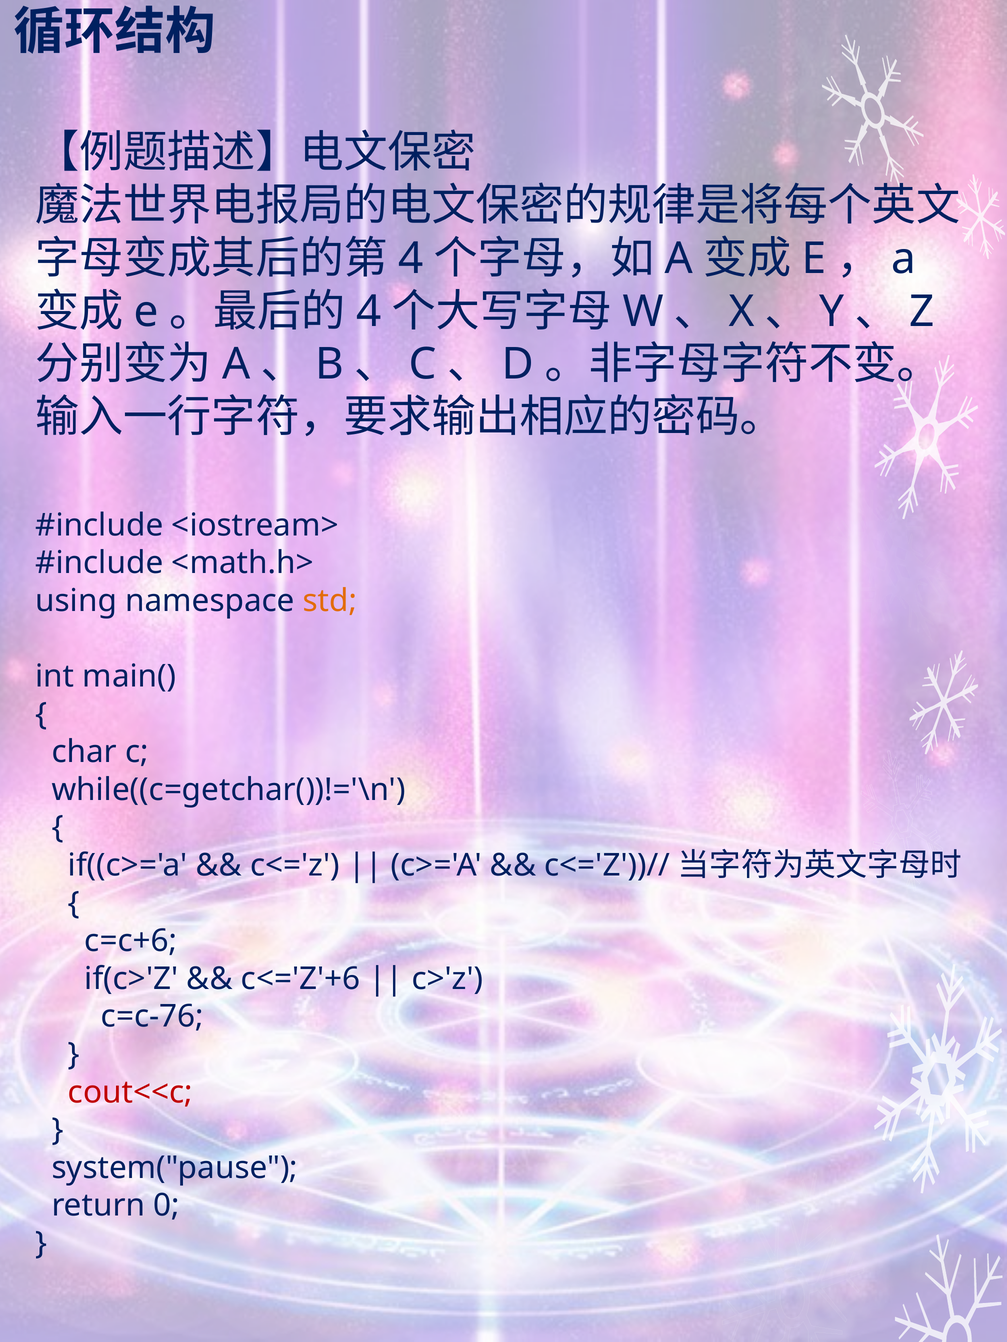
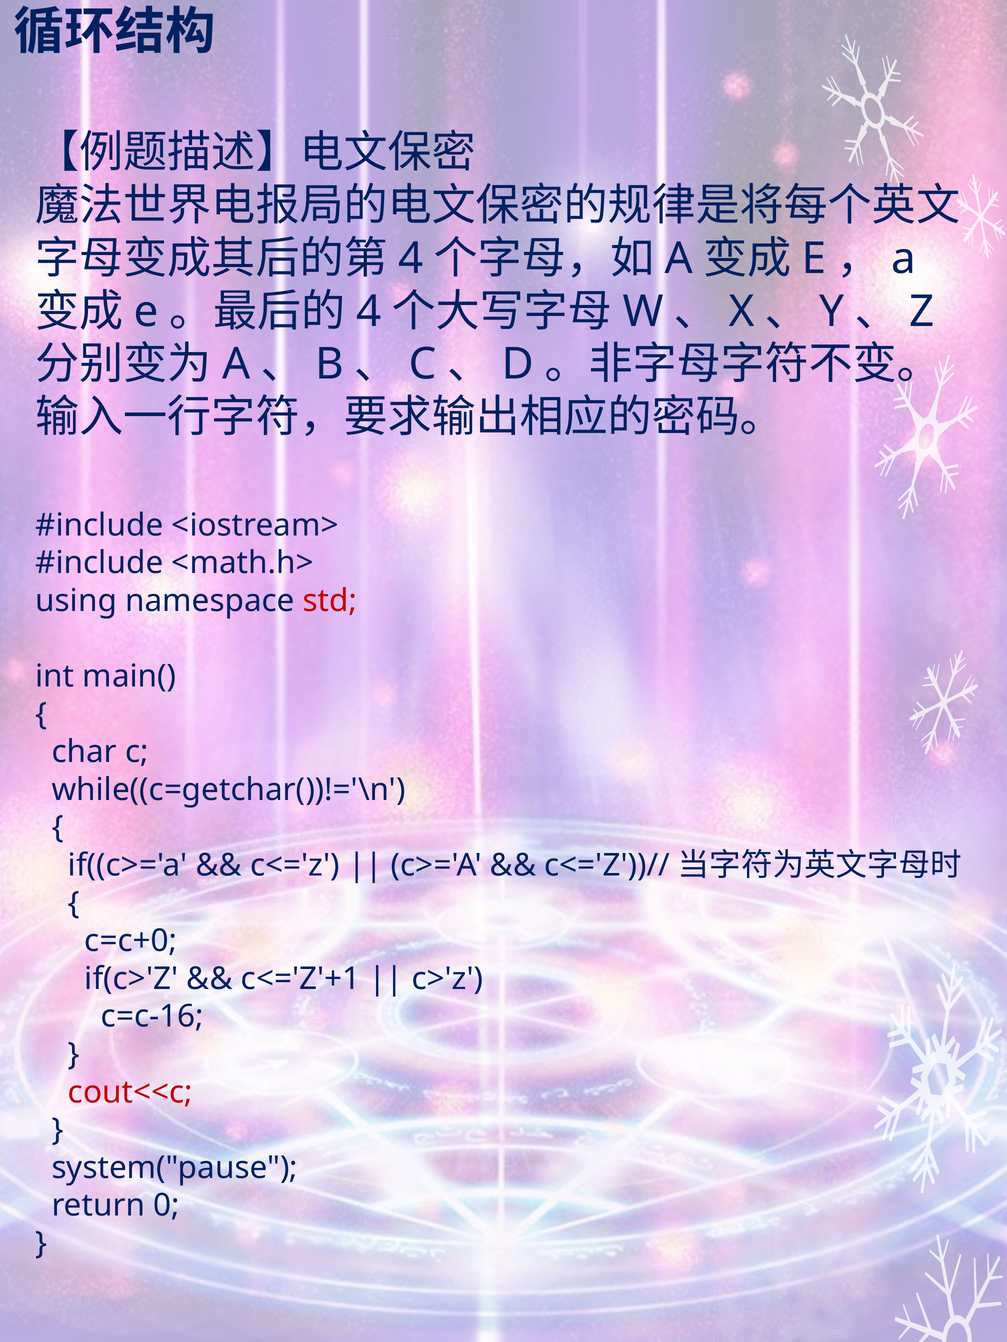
std colour: orange -> red (330, 601)
c=c+6: c=c+6 -> c=c+0 (131, 941)
c<='Z'+6: c<='Z'+6 -> c<='Z'+1 (301, 979)
c=c-76: c=c-76 -> c=c-16 (152, 1017)
